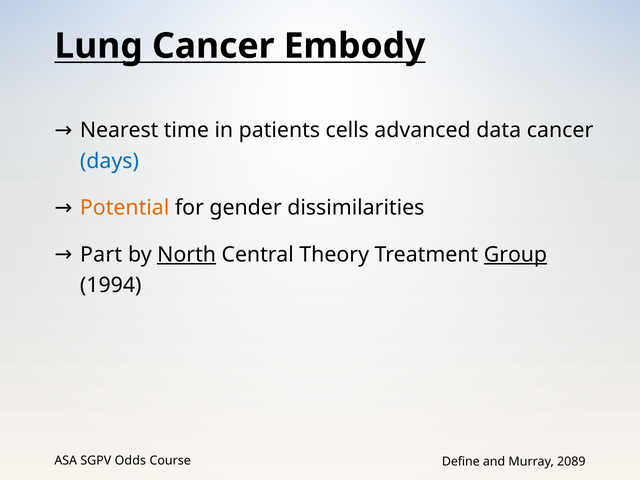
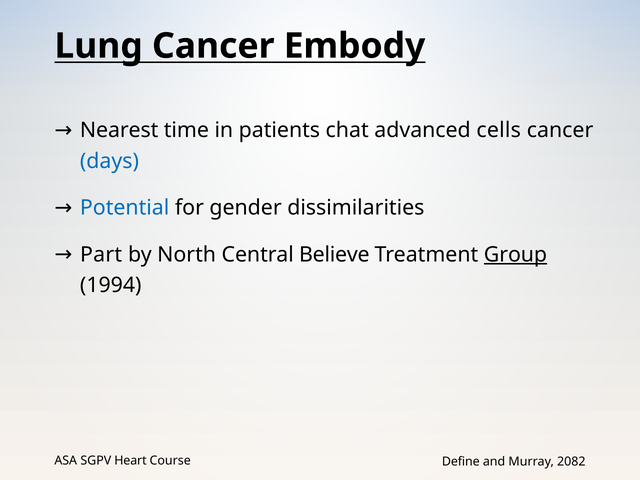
cells: cells -> chat (347, 130)
data: data -> cells (499, 130)
Potential colour: orange -> blue (125, 208)
North underline: present -> none (187, 255)
Theory: Theory -> Believe (334, 255)
Odds: Odds -> Heart (130, 460)
2089: 2089 -> 2082 (571, 461)
